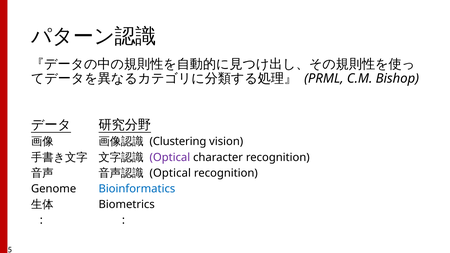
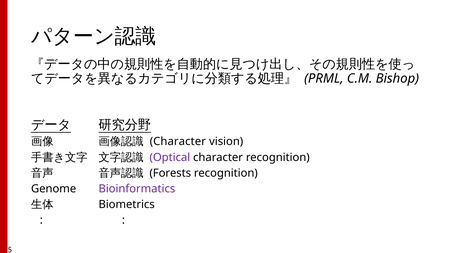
Clustering: Clustering -> Character (178, 142)
Optical: Optical -> Forests (170, 173)
Bioinformatics colour: blue -> purple (137, 189)
